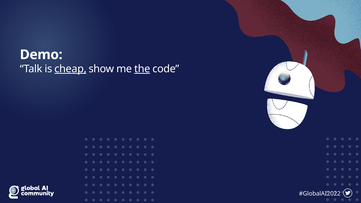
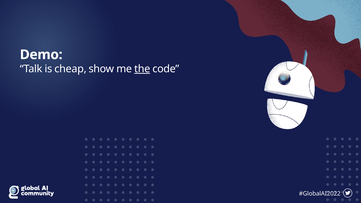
cheap underline: present -> none (70, 69)
